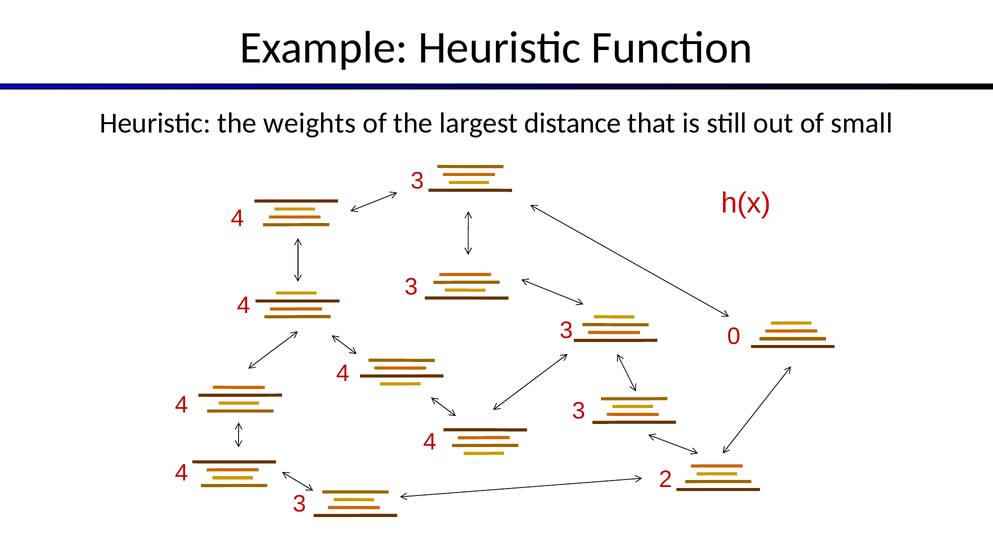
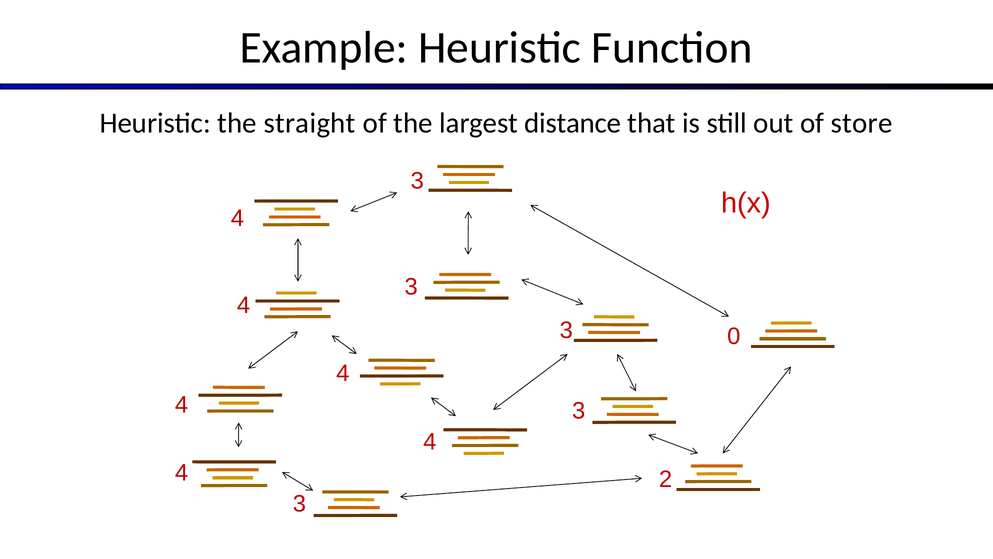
weights: weights -> straight (310, 123)
small: small -> store (862, 123)
